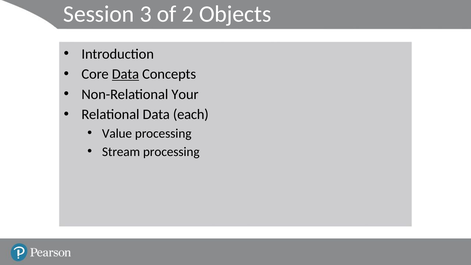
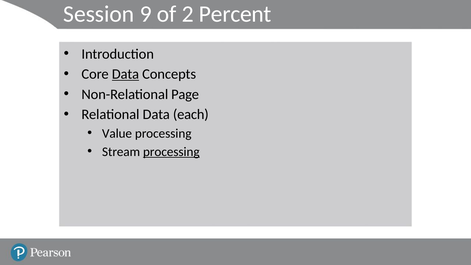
3: 3 -> 9 (146, 14)
Objects: Objects -> Percent (235, 14)
Your: Your -> Page (185, 94)
processing underline: none -> present (171, 152)
